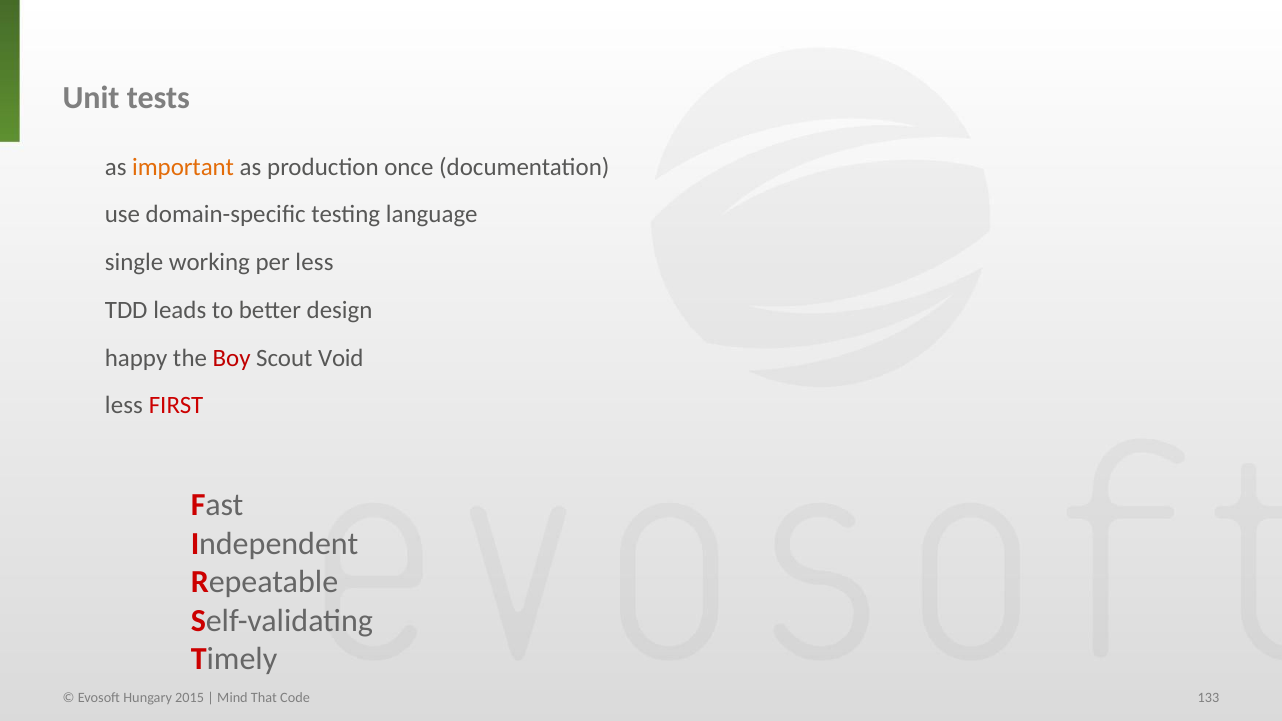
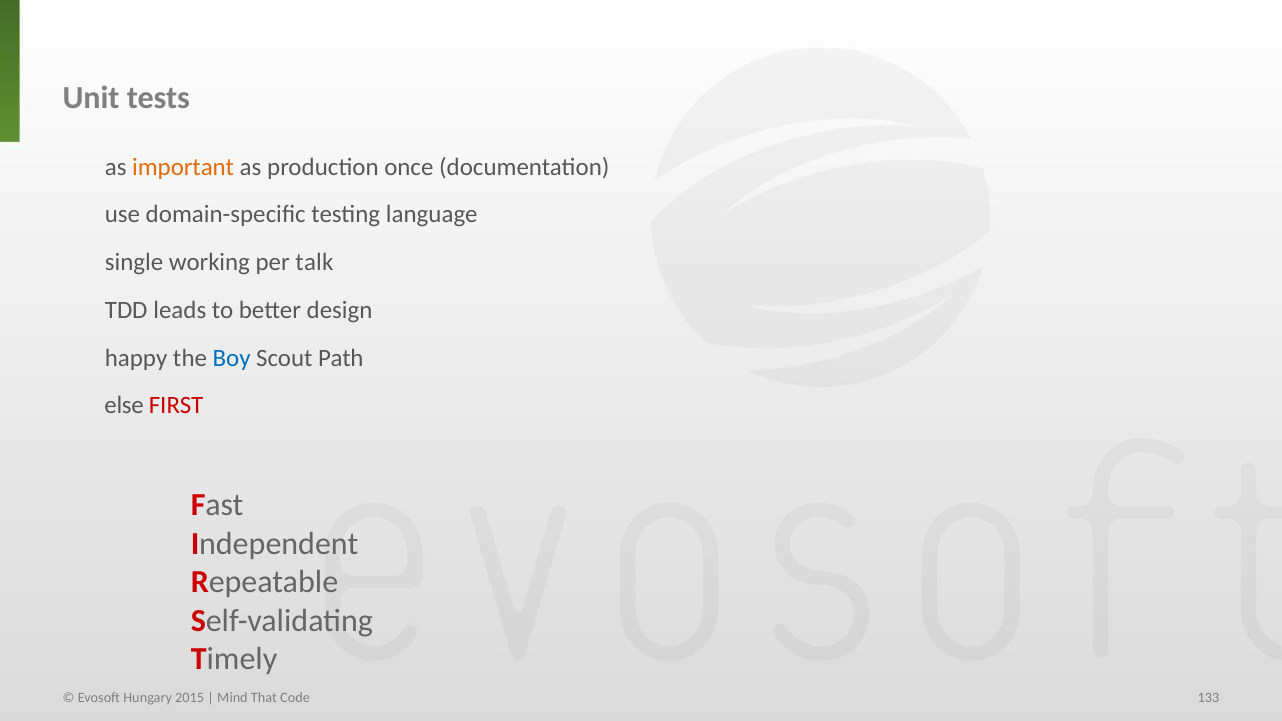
per less: less -> talk (314, 262)
Boy colour: red -> blue (232, 358)
Void: Void -> Path (341, 358)
less: less -> else (124, 406)
